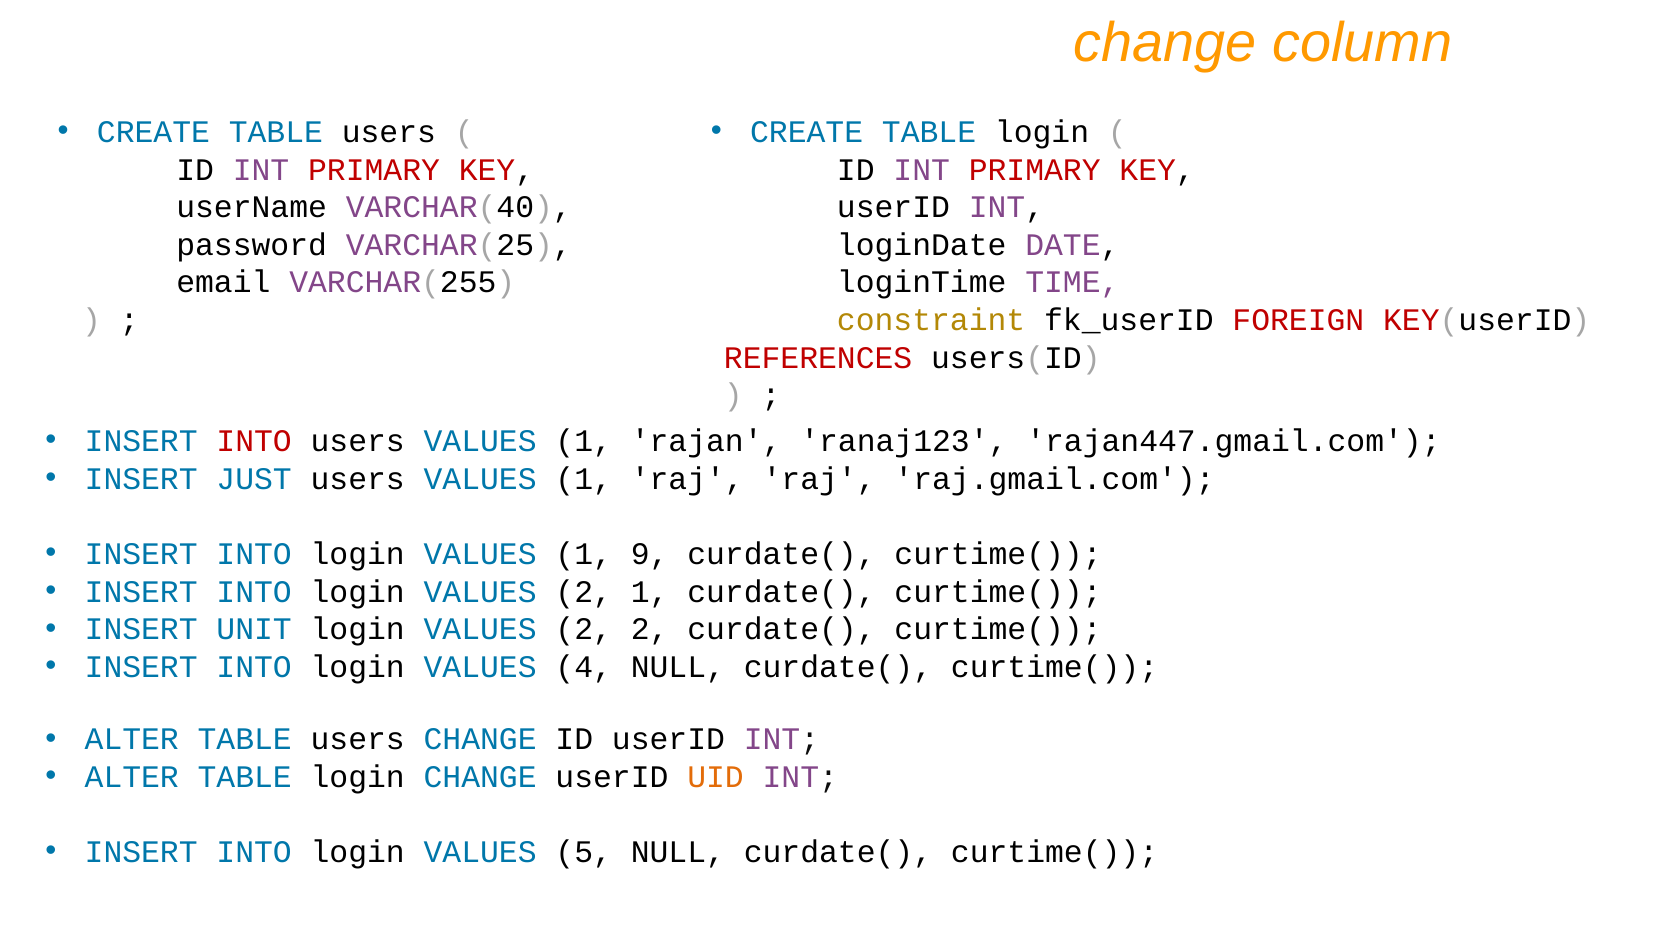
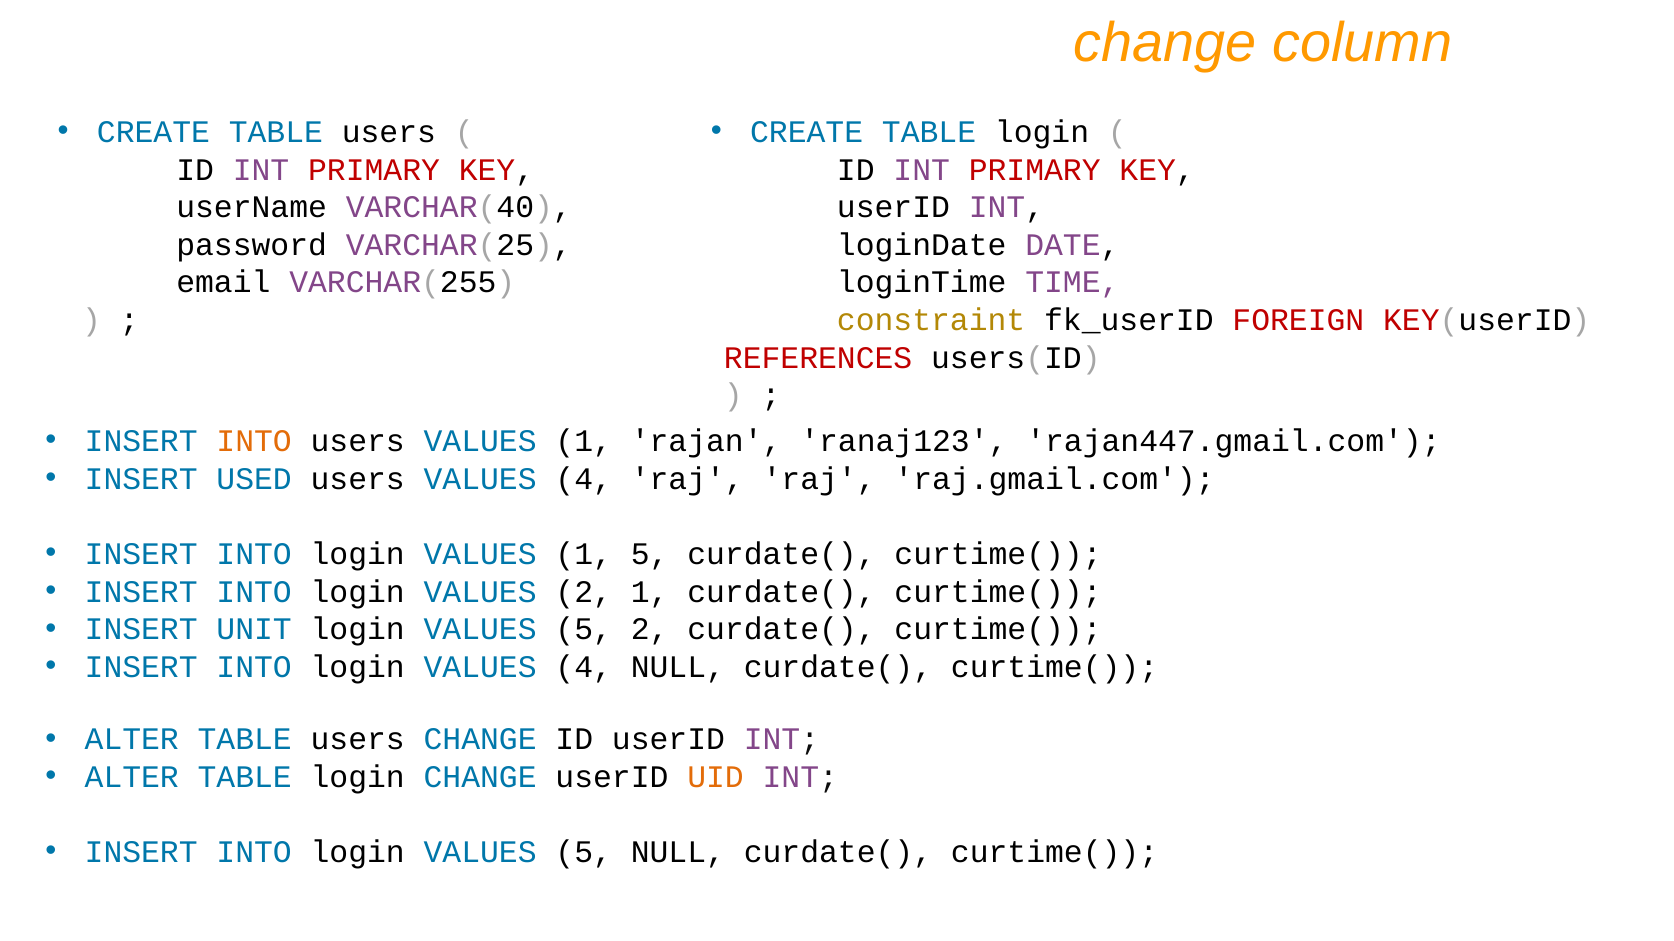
INTO colour: red -> orange (254, 442)
JUST: JUST -> USED (254, 479)
1: 1 -> 4 (584, 479)
1 9: 9 -> 5 (650, 555)
2: 2 -> 5 (584, 630)
